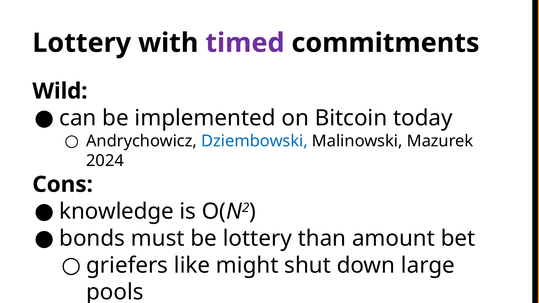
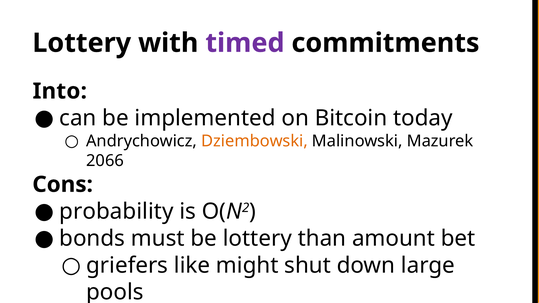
Wild: Wild -> Into (60, 91)
Dziembowski colour: blue -> orange (255, 141)
2024: 2024 -> 2066 (105, 161)
knowledge: knowledge -> probability (116, 212)
